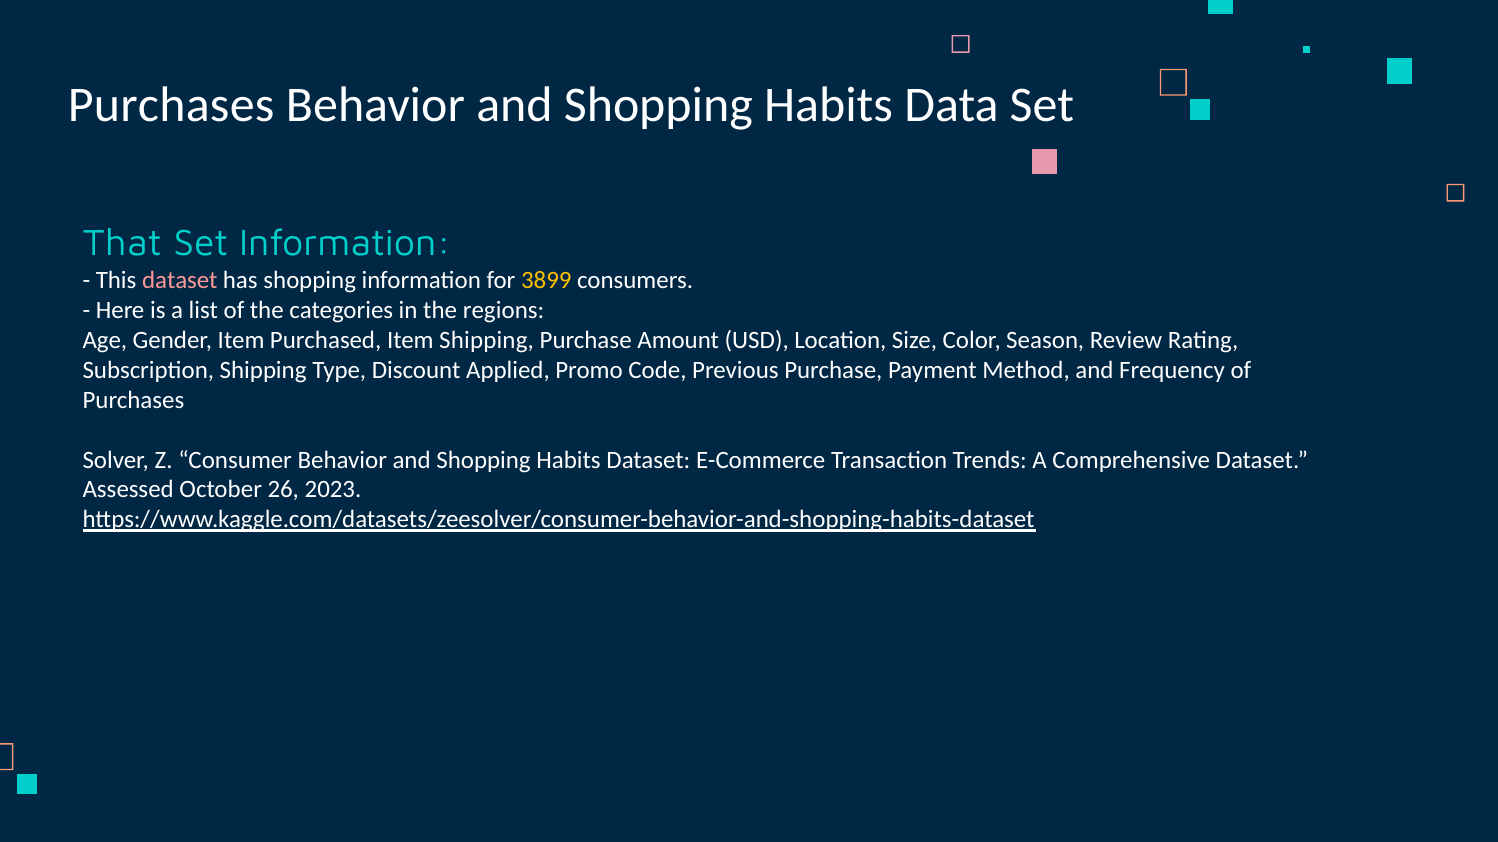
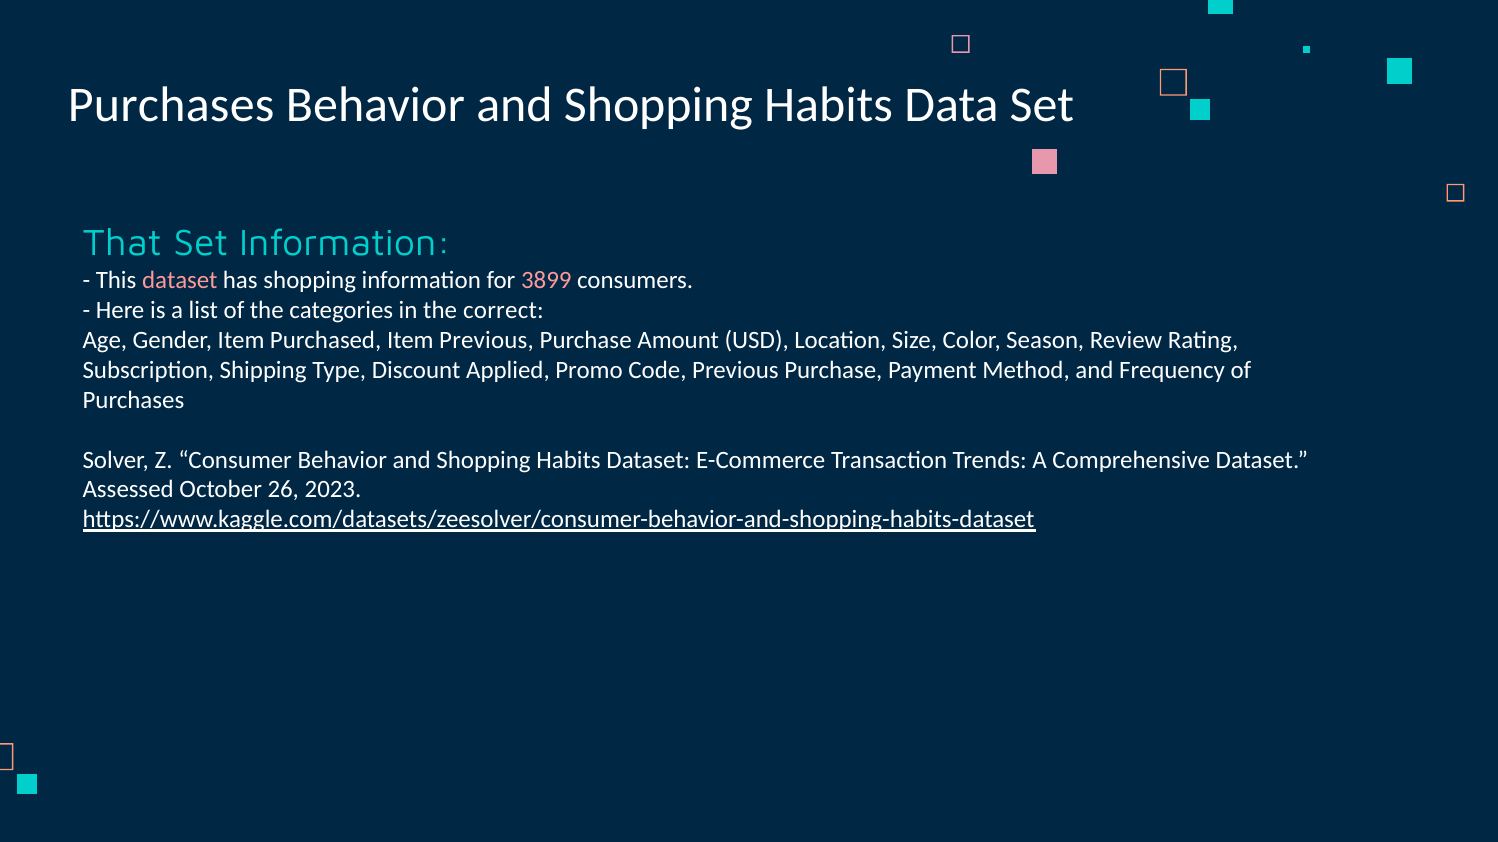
3899 colour: yellow -> pink (546, 280)
regions: regions -> correct (503, 310)
Item Shipping: Shipping -> Previous (487, 340)
